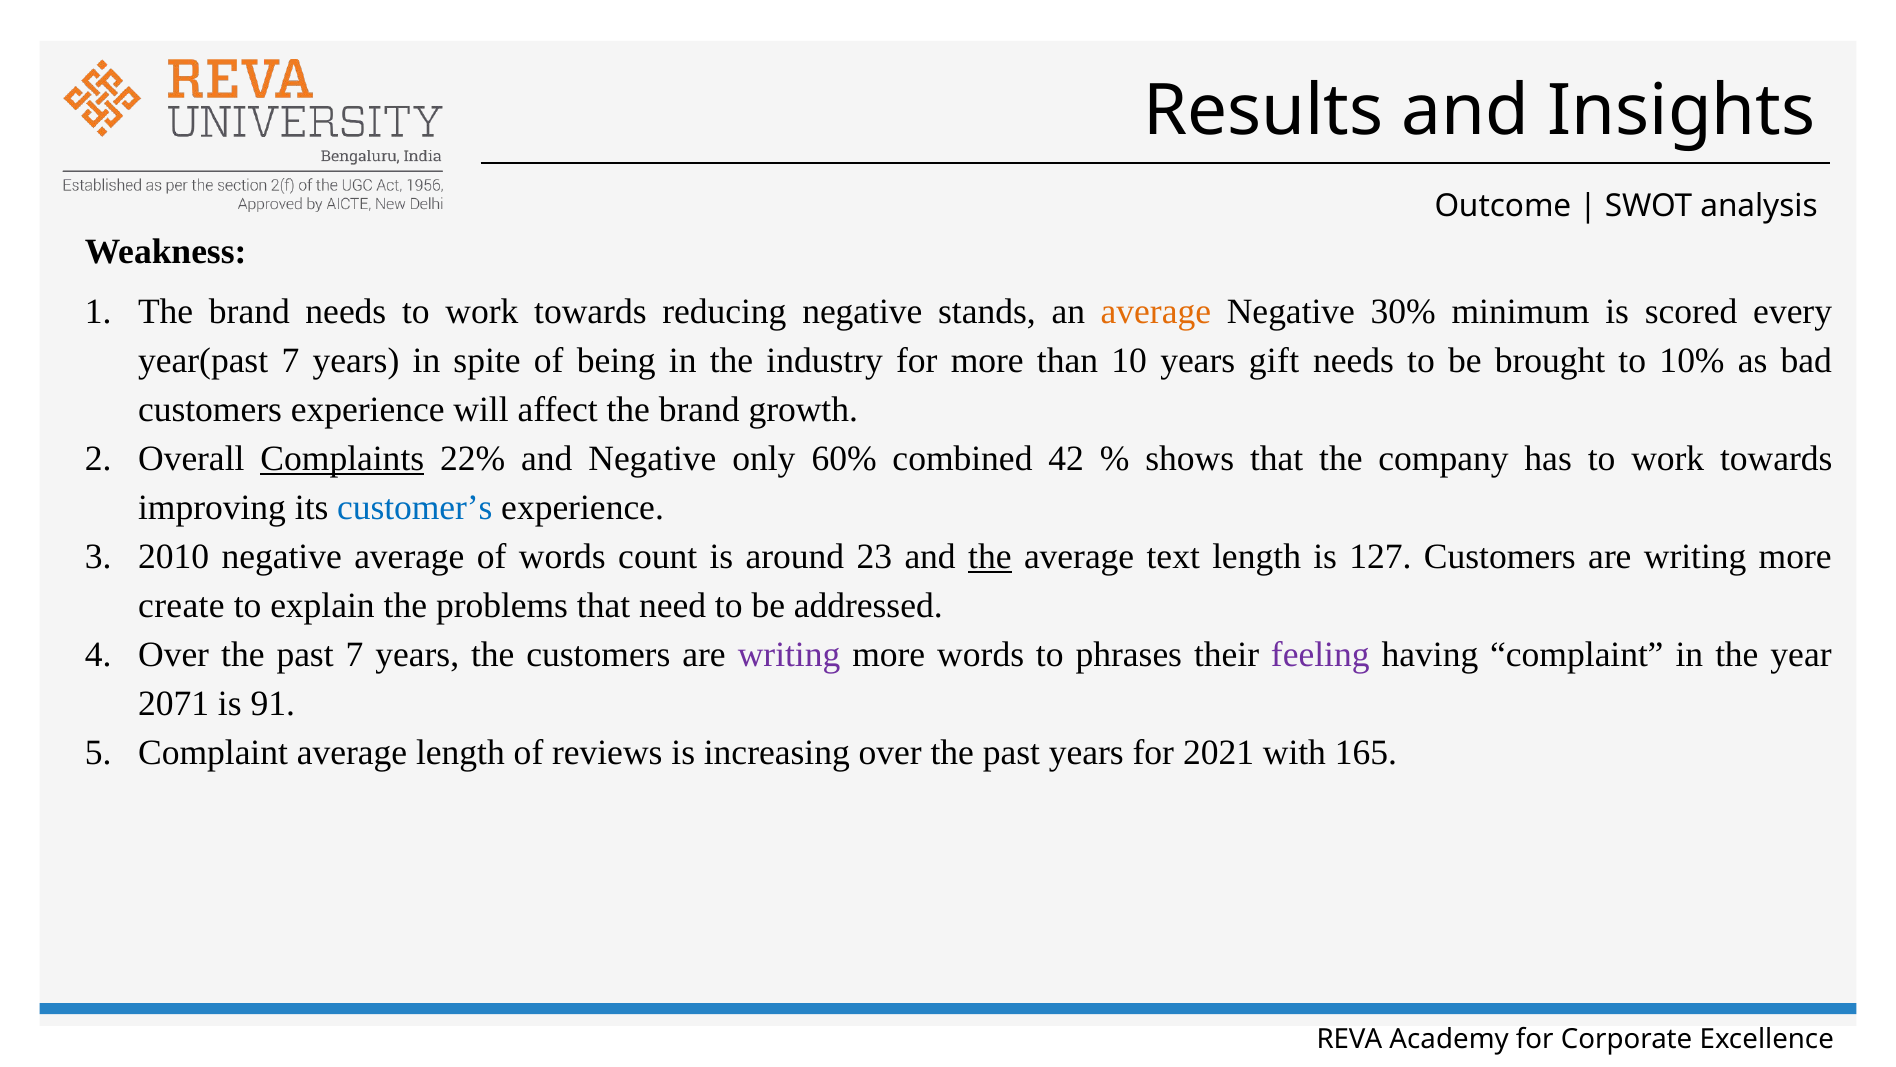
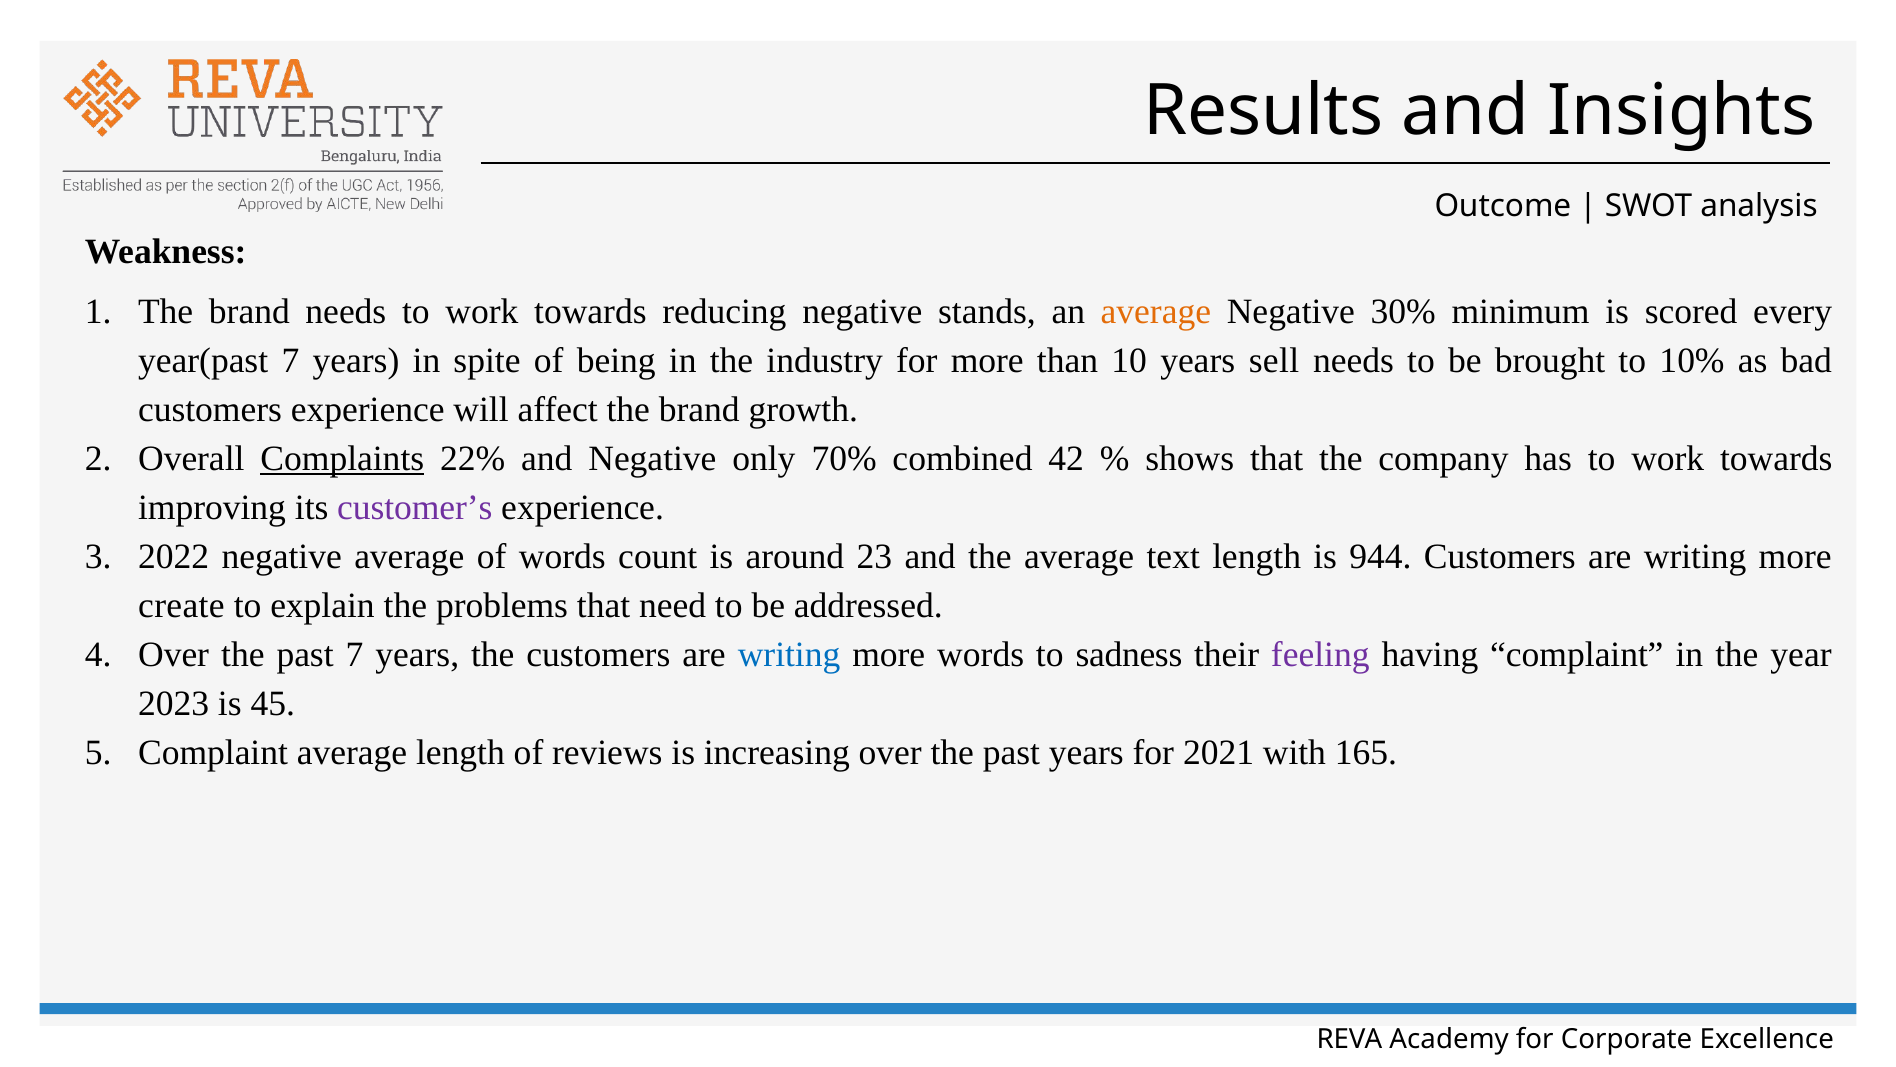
gift: gift -> sell (1274, 360)
60%: 60% -> 70% (844, 458)
customer’s colour: blue -> purple (415, 507)
2010: 2010 -> 2022 (174, 556)
the underline: present -> none (990, 556)
127: 127 -> 944 (1380, 556)
writing colour: purple -> blue (789, 655)
phrases: phrases -> sadness (1129, 655)
2071: 2071 -> 2023 (174, 704)
91: 91 -> 45 (273, 704)
